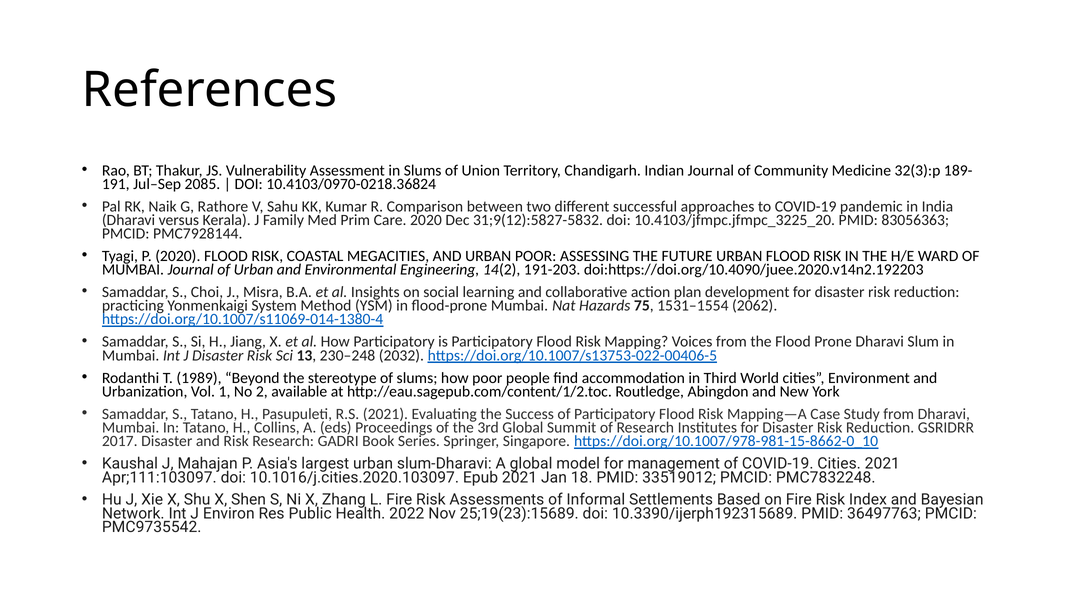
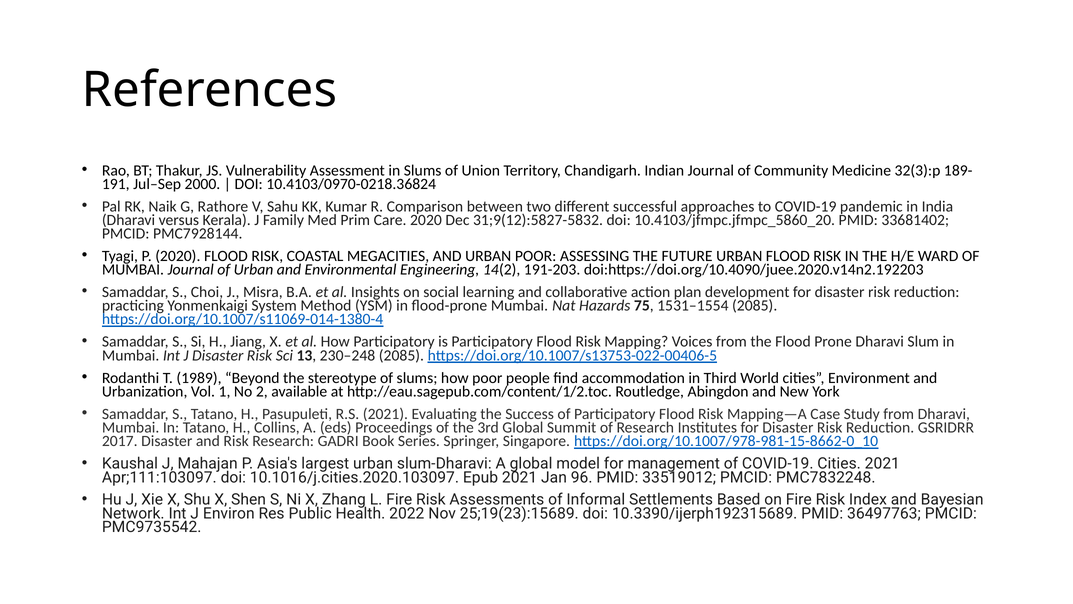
2085: 2085 -> 2000 (202, 184)
10.4103/jfmpc.jfmpc_3225_20: 10.4103/jfmpc.jfmpc_3225_20 -> 10.4103/jfmpc.jfmpc_5860_20 (735, 220)
83056363: 83056363 -> 33681402 (915, 220)
1531–1554 2062: 2062 -> 2085 (755, 305)
230–248 2032: 2032 -> 2085 (401, 355)
18: 18 -> 96 (582, 477)
